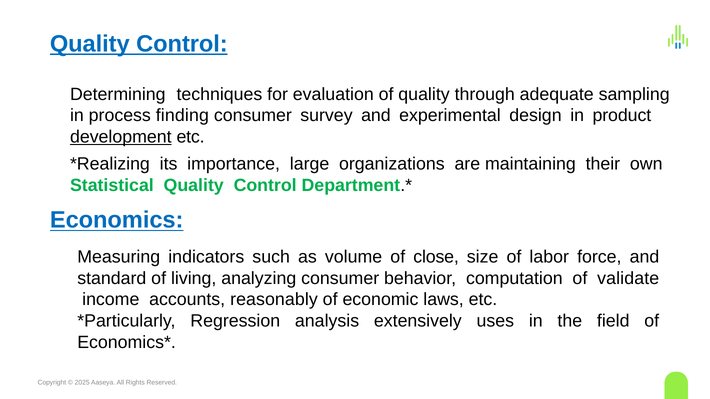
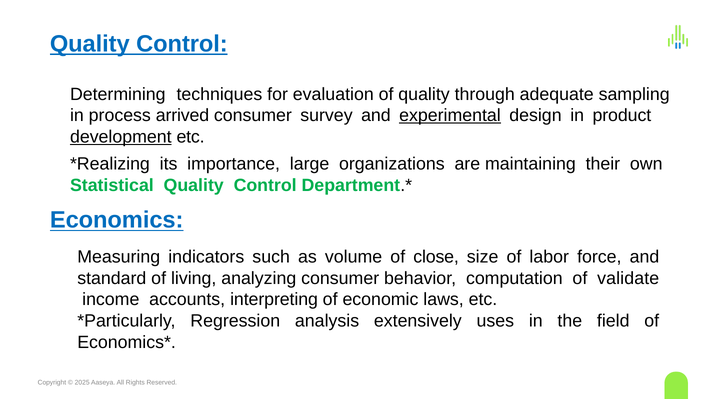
finding: finding -> arrived (182, 116)
experimental underline: none -> present (450, 116)
reasonably: reasonably -> interpreting (274, 300)
